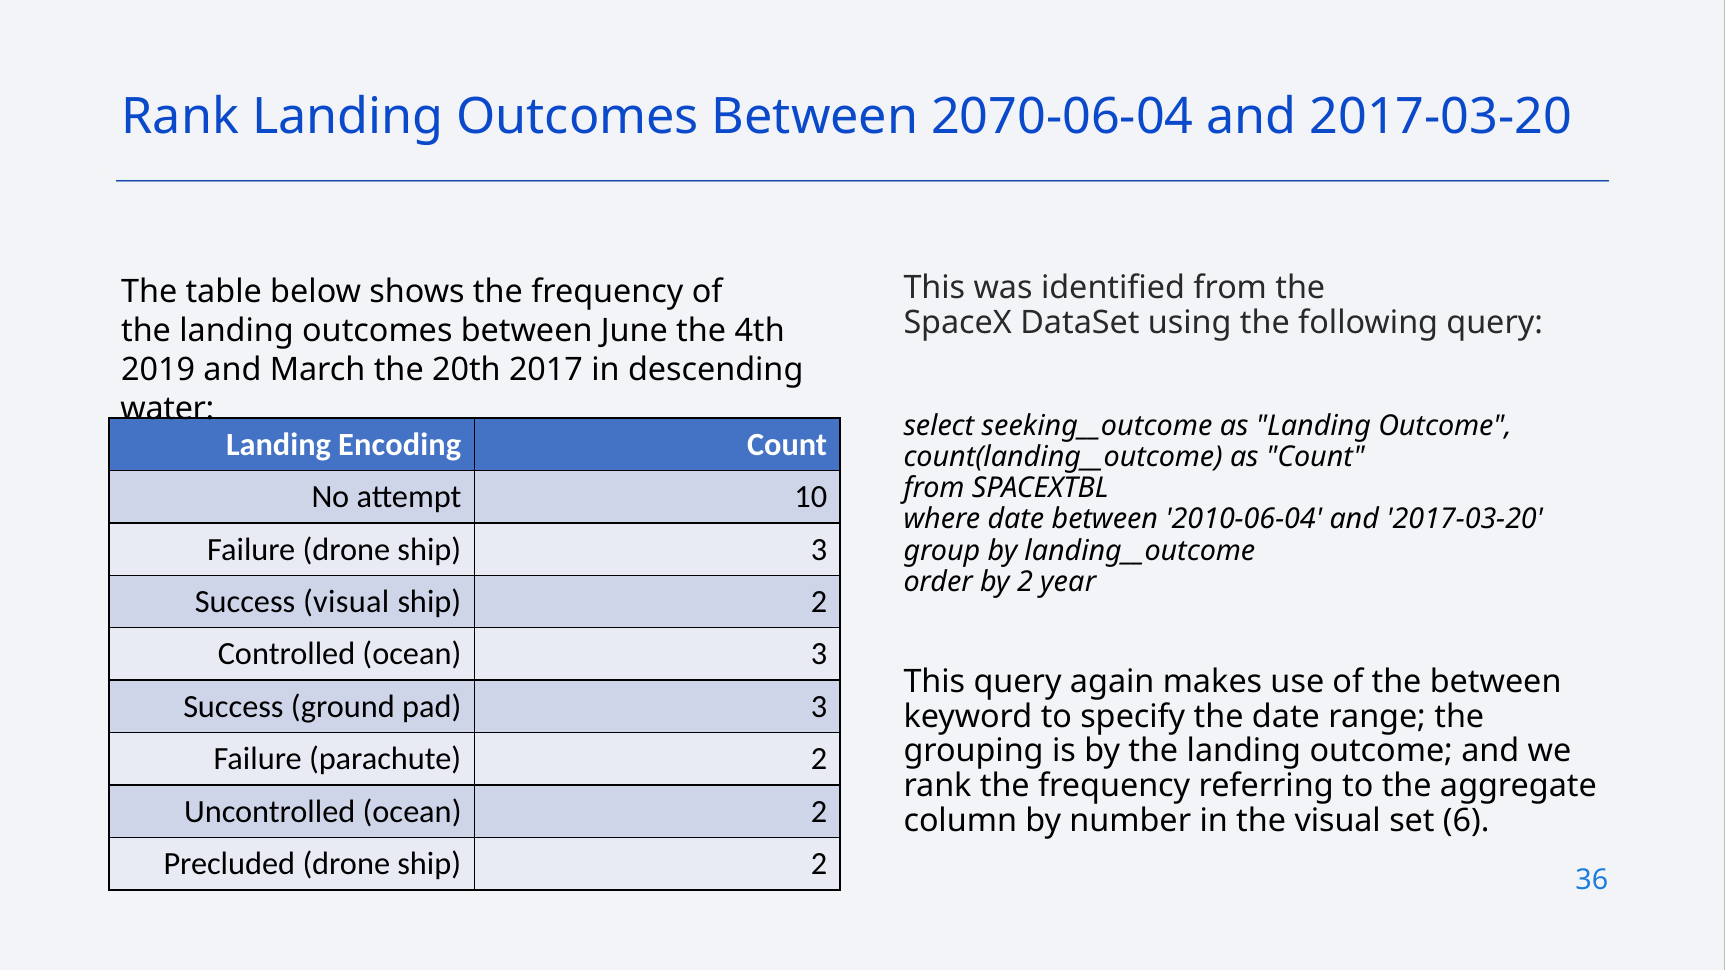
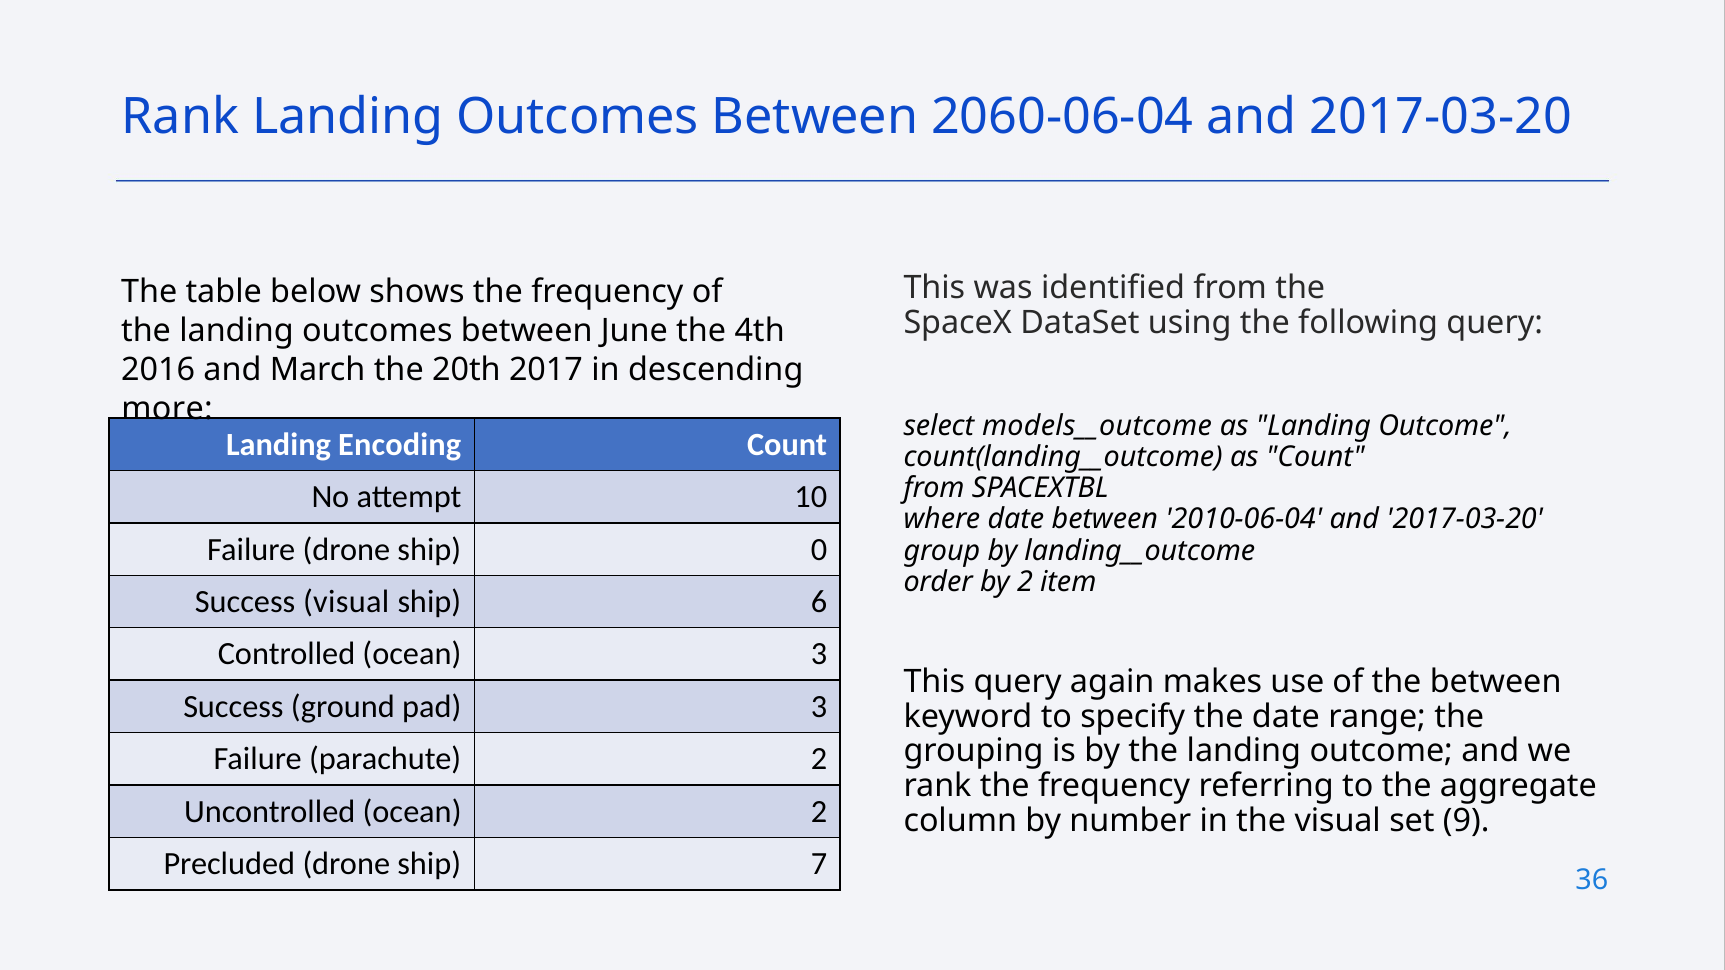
2070-06-04: 2070-06-04 -> 2060-06-04 (1062, 117)
2019: 2019 -> 2016 (158, 370)
water: water -> more (167, 409)
seeking__outcome: seeking__outcome -> models__outcome (1097, 427)
ship 3: 3 -> 0 (819, 550)
year: year -> item (1068, 582)
2: 2 -> 6 (819, 602)
6: 6 -> 9 (1466, 821)
drone ship 2: 2 -> 7 (819, 864)
